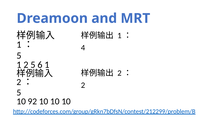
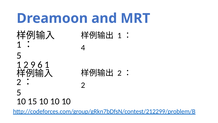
2 5: 5 -> 9 (33, 65)
92: 92 -> 15 (32, 101)
